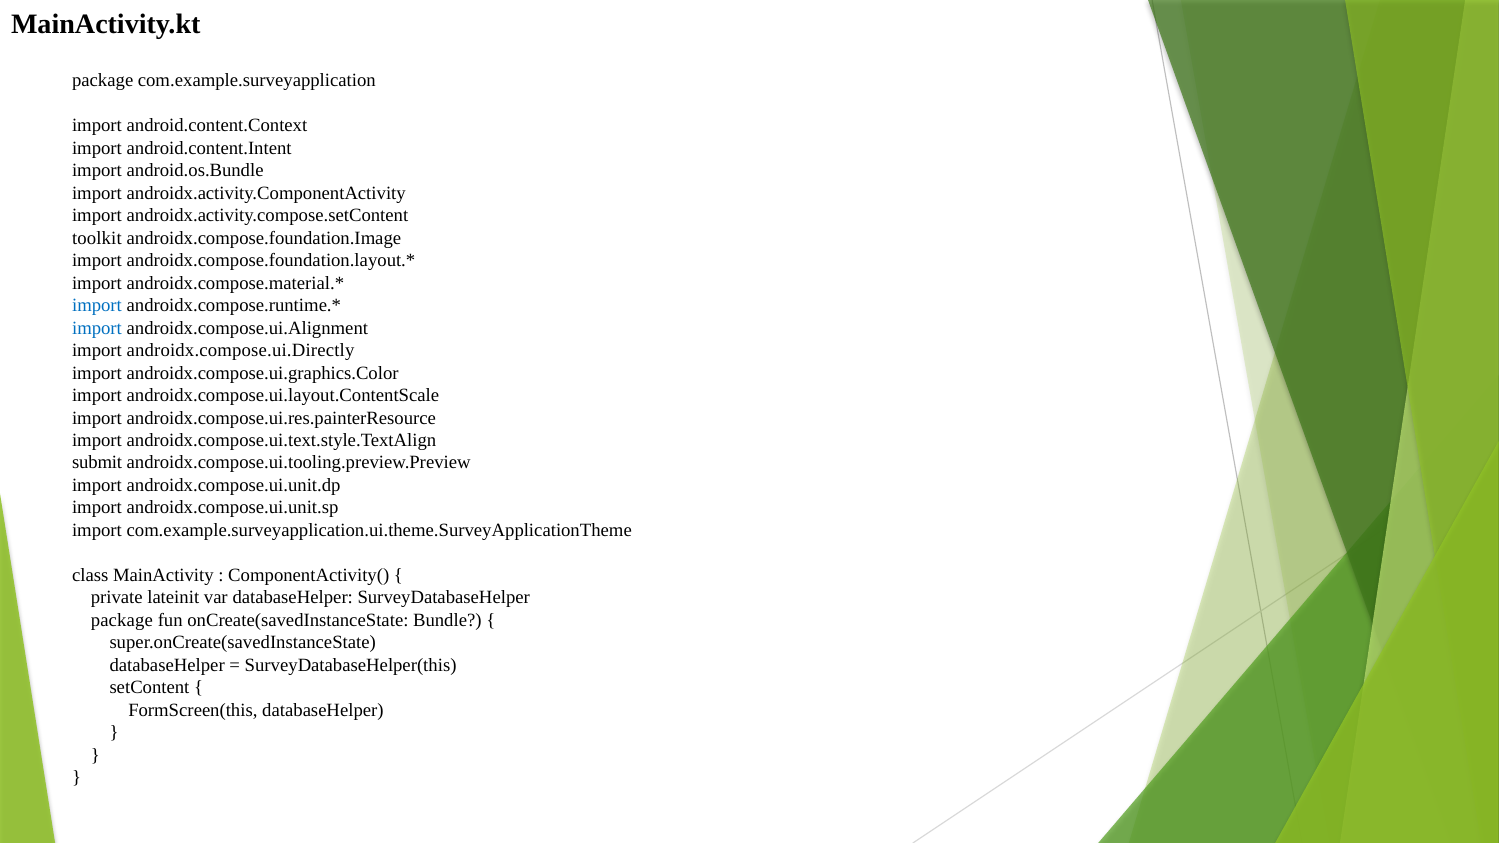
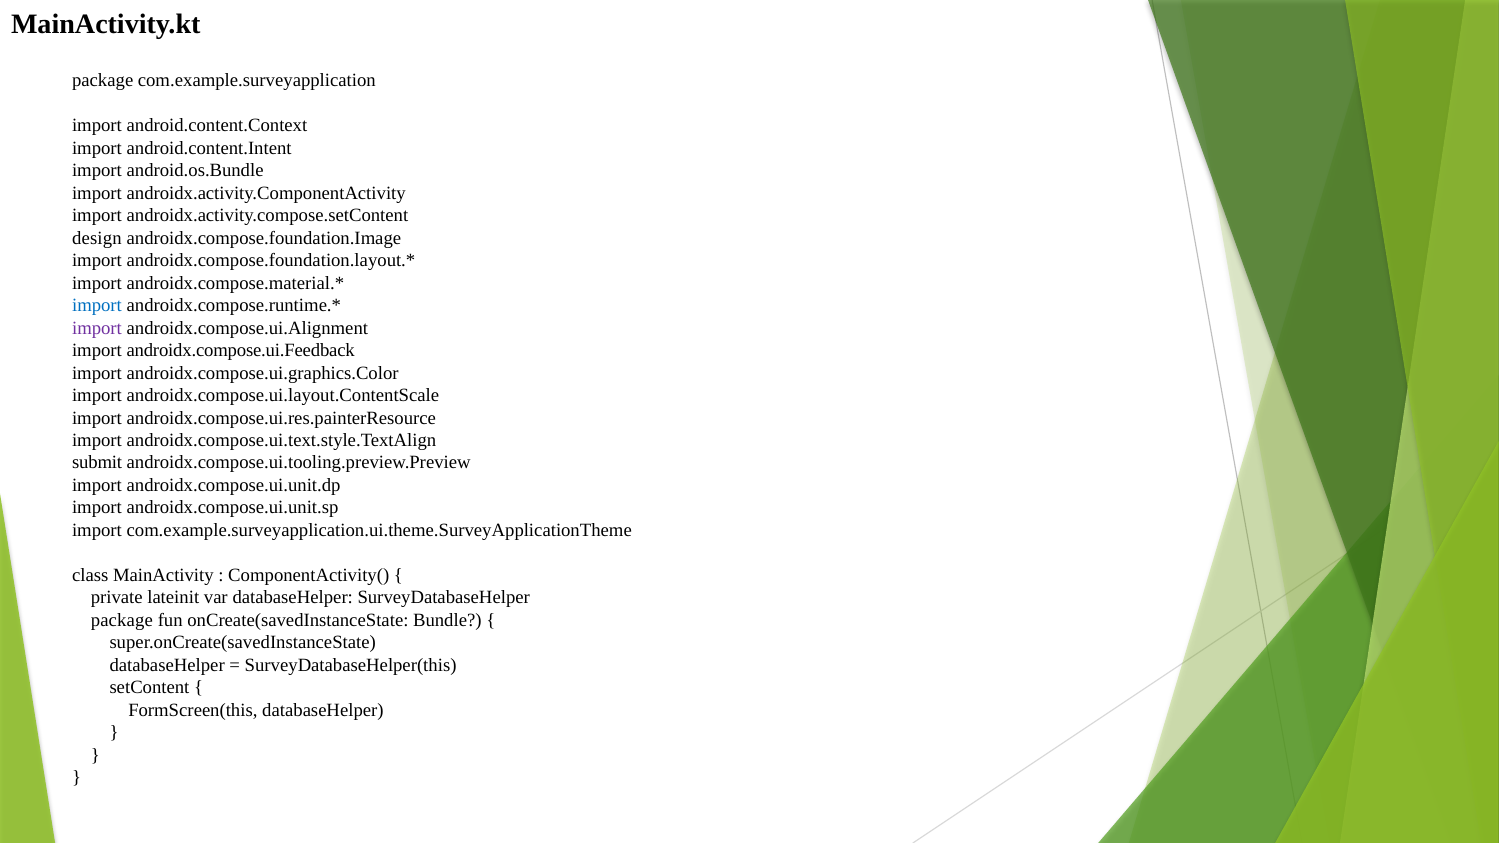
toolkit: toolkit -> design (97, 238)
import colour: blue -> purple (97, 328)
androidx.compose.ui.Directly: androidx.compose.ui.Directly -> androidx.compose.ui.Feedback (241, 350)
